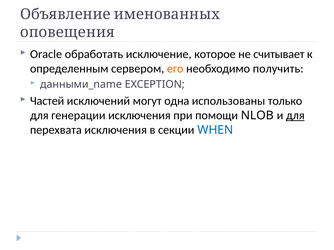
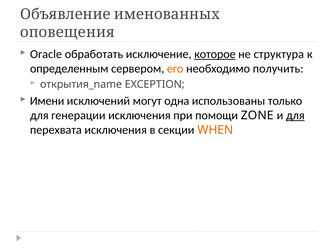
которое underline: none -> present (215, 54)
считывает: считывает -> структура (279, 54)
данными_name: данными_name -> открытия_name (81, 85)
Частей: Частей -> Имени (47, 101)
NLOB: NLOB -> ZONE (257, 116)
WHEN colour: blue -> orange (215, 130)
